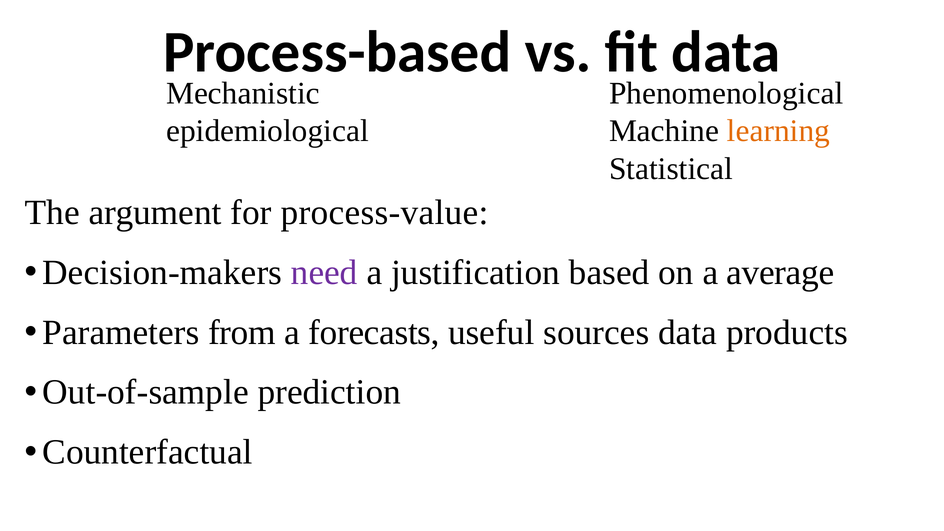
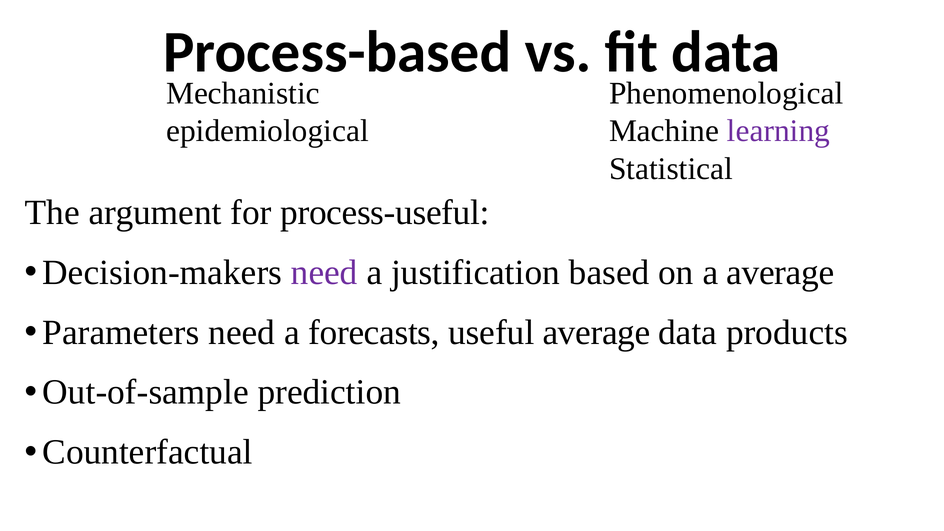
learning colour: orange -> purple (778, 131)
process-value: process-value -> process-useful (385, 213)
Parameters from: from -> need (242, 332)
useful sources: sources -> average (597, 332)
